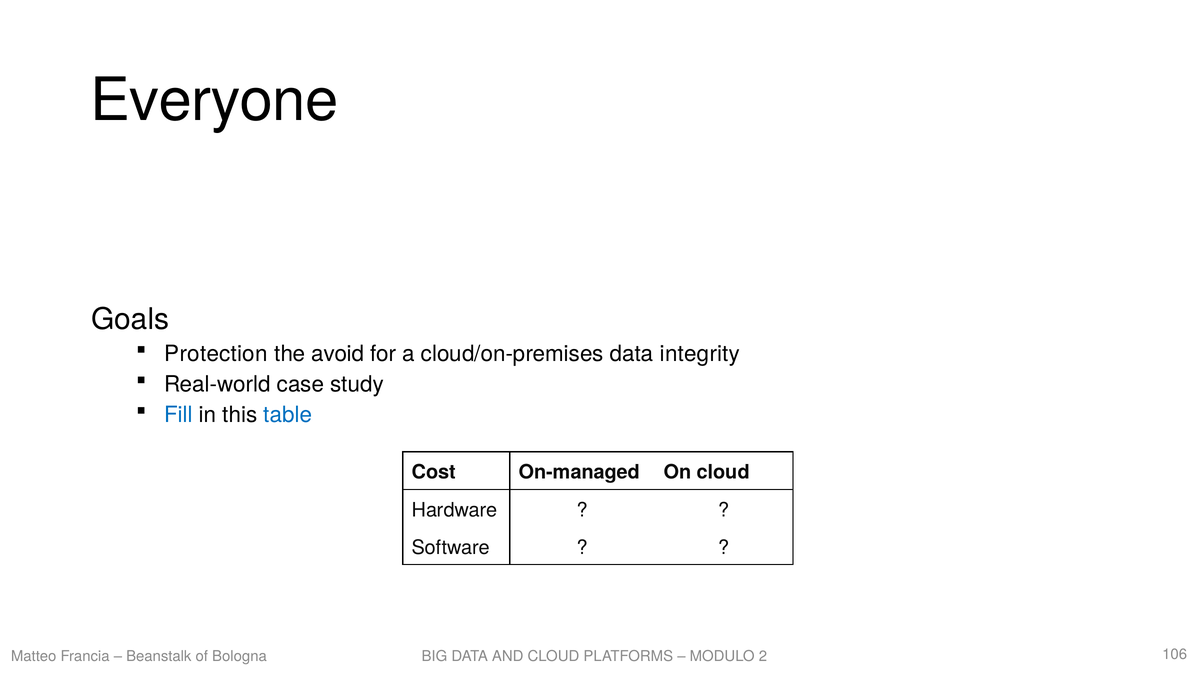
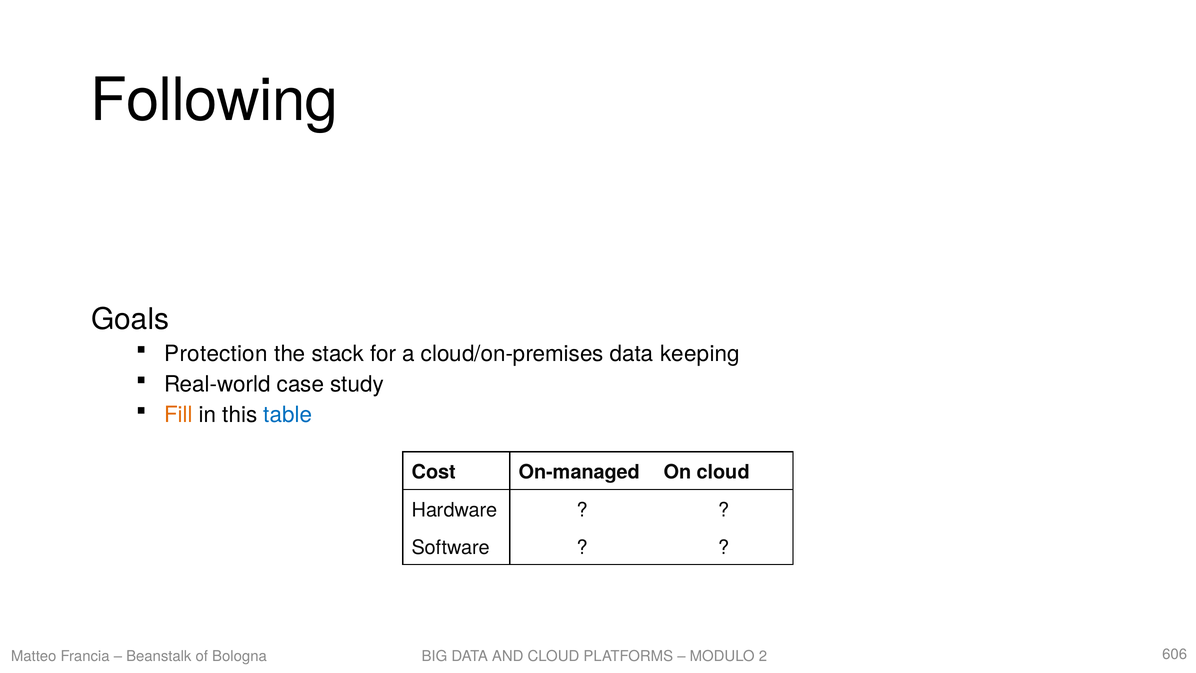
Everyone: Everyone -> Following (214, 100)
avoid: avoid -> stack (338, 354)
integrity: integrity -> keeping (700, 354)
Fill colour: blue -> orange (178, 415)
106: 106 -> 606 (1175, 654)
